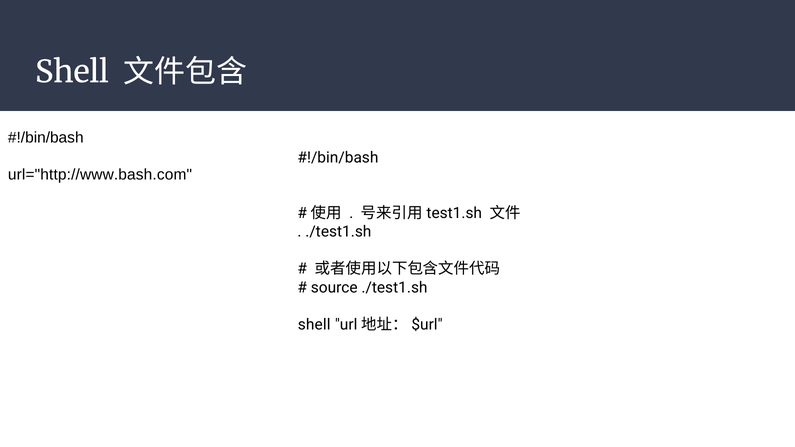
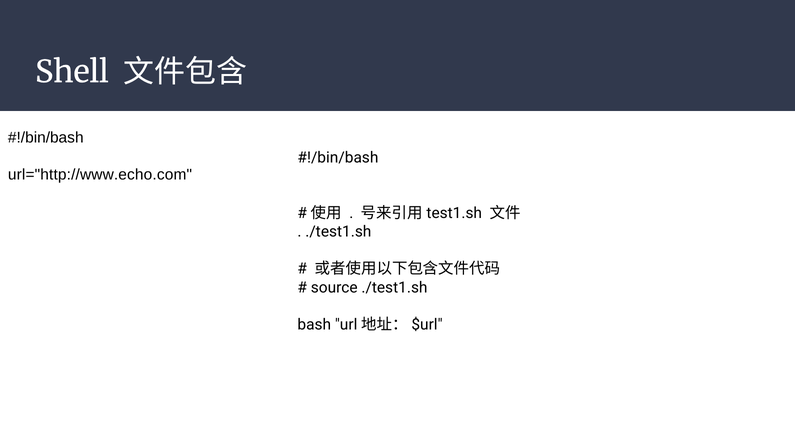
url="http://www.bash.com: url="http://www.bash.com -> url="http://www.echo.com (100, 175)
shell: shell -> bash (314, 325)
